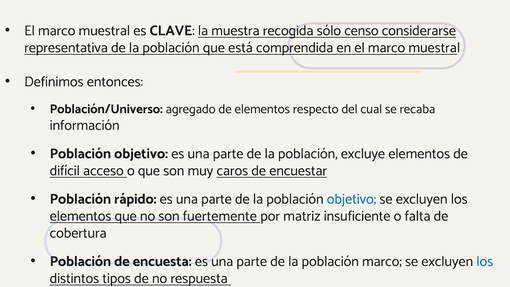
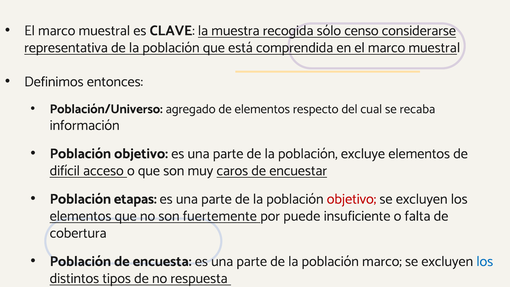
rápido: rápido -> etapas (135, 199)
objetivo colour: blue -> red (351, 199)
matriz: matriz -> puede (302, 216)
